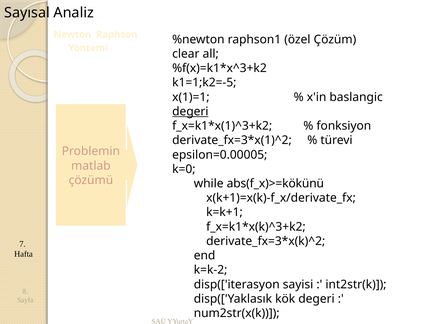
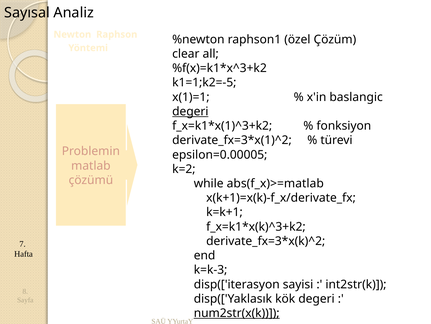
k=0: k=0 -> k=2 (184, 169)
abs(f_x)>=kökünü: abs(f_x)>=kökünü -> abs(f_x)>=matlab (275, 183)
k=k-2: k=k-2 -> k=k-3 (211, 269)
num2str(x(k underline: none -> present (237, 312)
